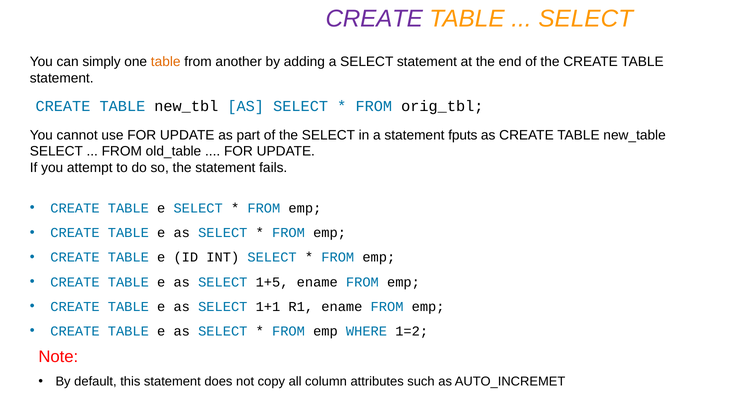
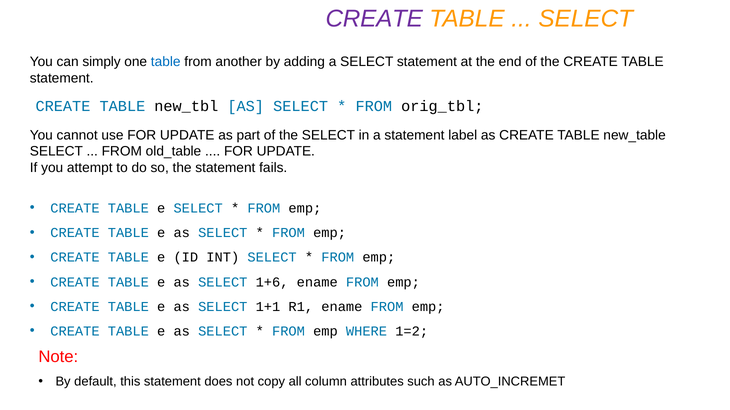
table colour: orange -> blue (166, 62)
fputs: fputs -> label (463, 135)
1+5: 1+5 -> 1+6 (272, 282)
